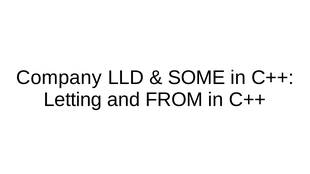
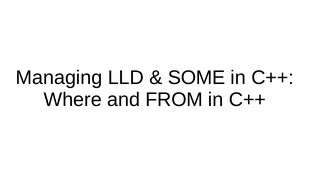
Company: Company -> Managing (59, 78)
Letting: Letting -> Where (73, 100)
